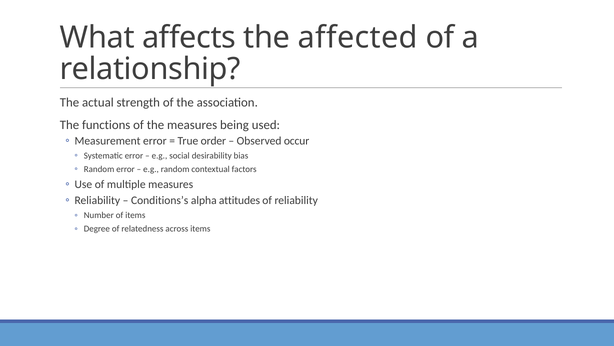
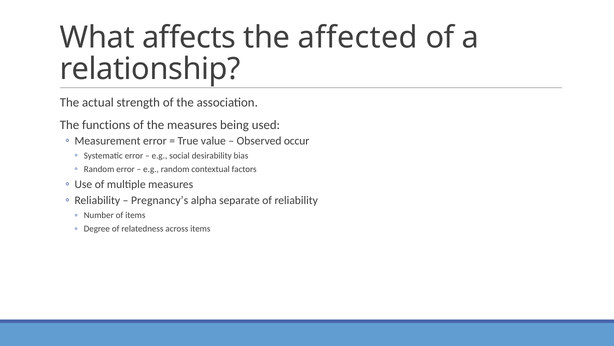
order: order -> value (213, 141)
Conditions’s: Conditions’s -> Pregnancy’s (160, 200)
attitudes: attitudes -> separate (239, 200)
